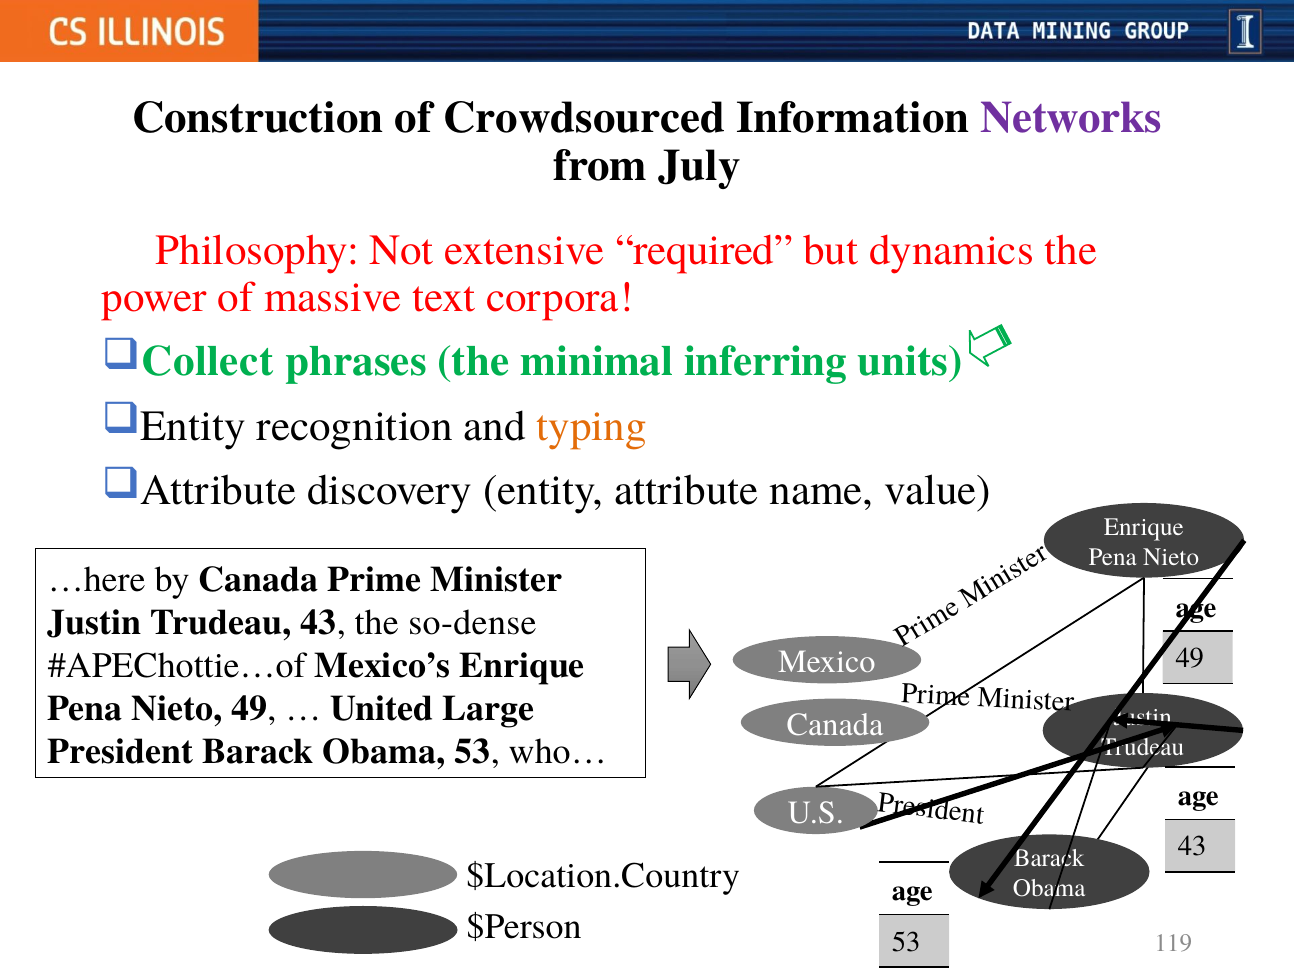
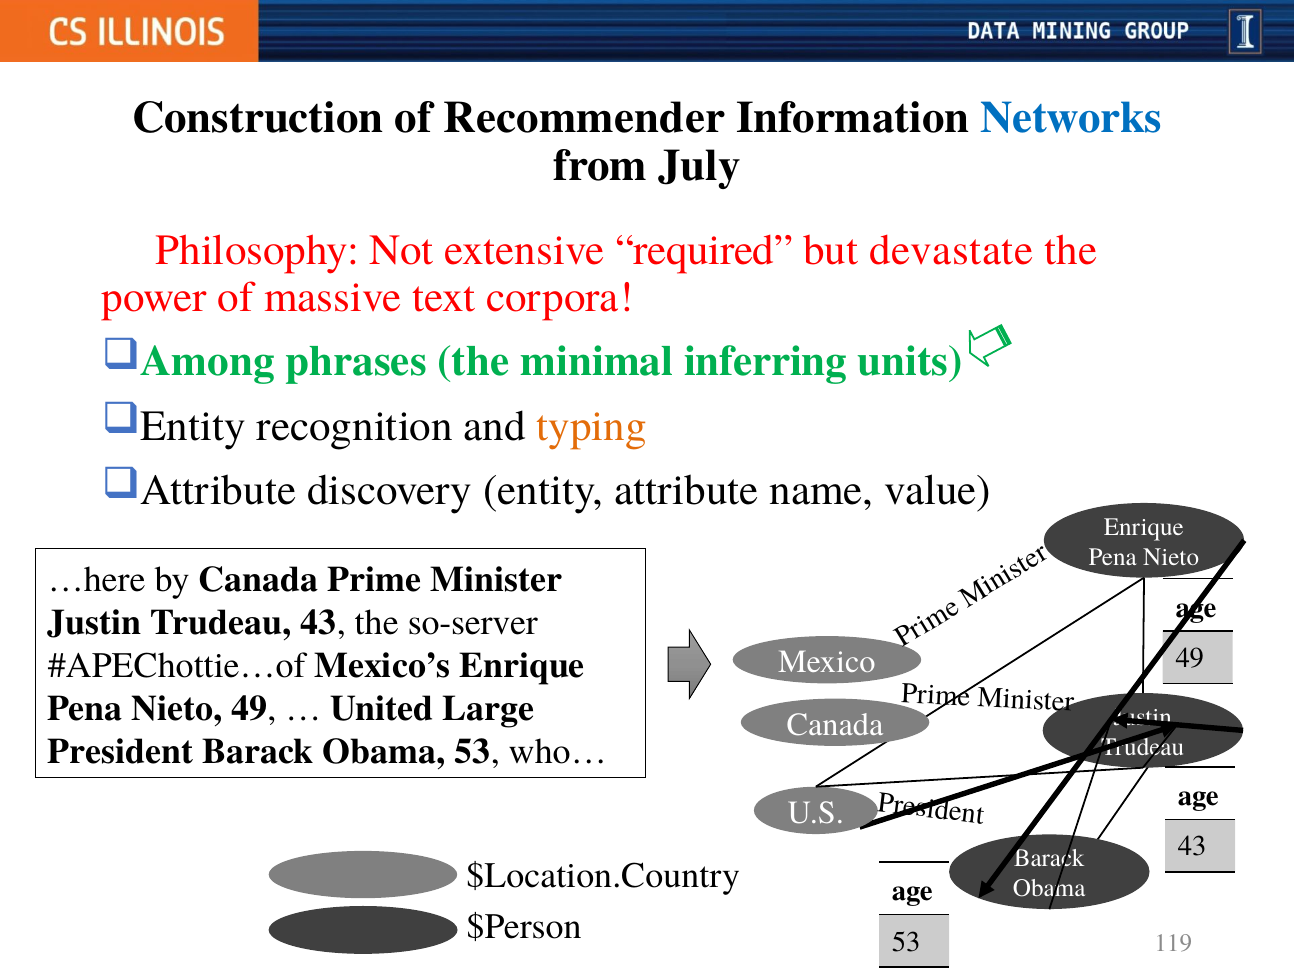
Crowdsourced: Crowdsourced -> Recommender (584, 117)
Networks colour: purple -> blue (1071, 117)
dynamics: dynamics -> devastate (951, 251)
Collect: Collect -> Among (208, 362)
so-dense: so-dense -> so-server (473, 623)
